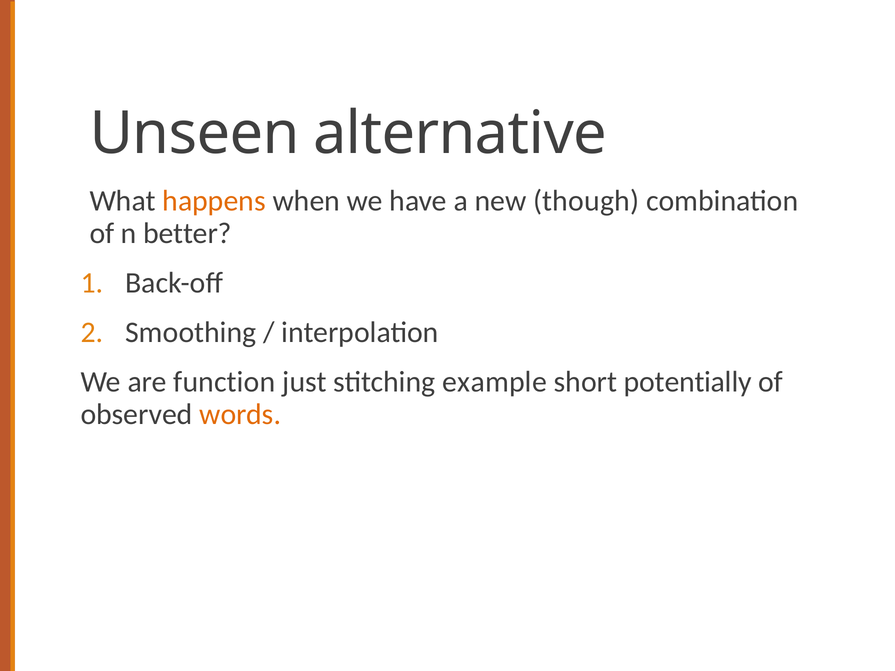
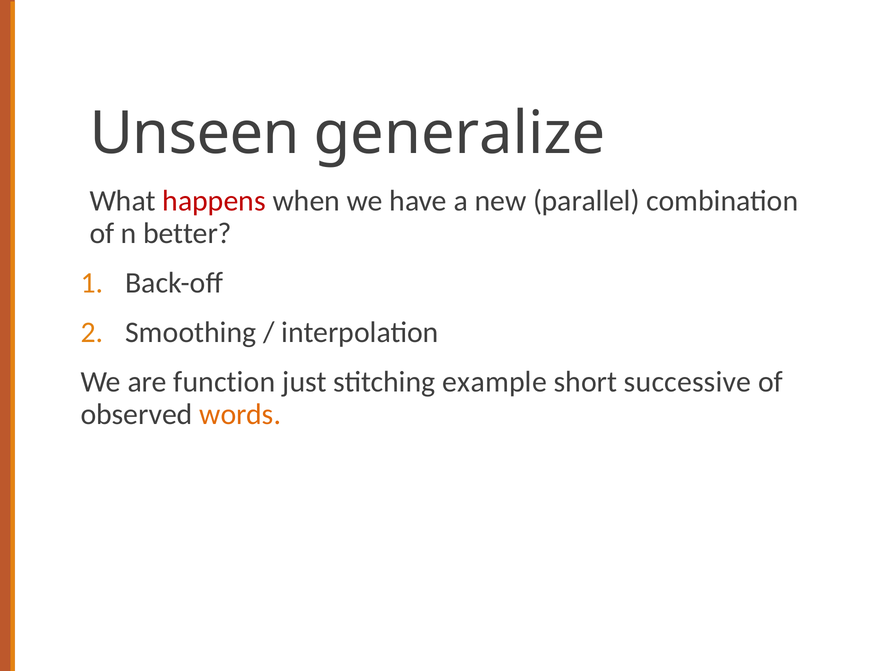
alternative: alternative -> generalize (460, 134)
happens colour: orange -> red (214, 201)
though: though -> parallel (586, 201)
potentially: potentially -> successive (688, 382)
